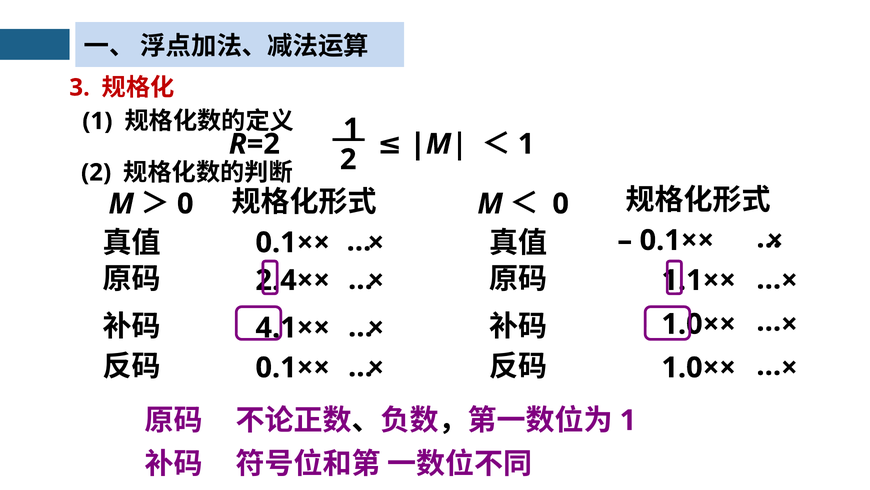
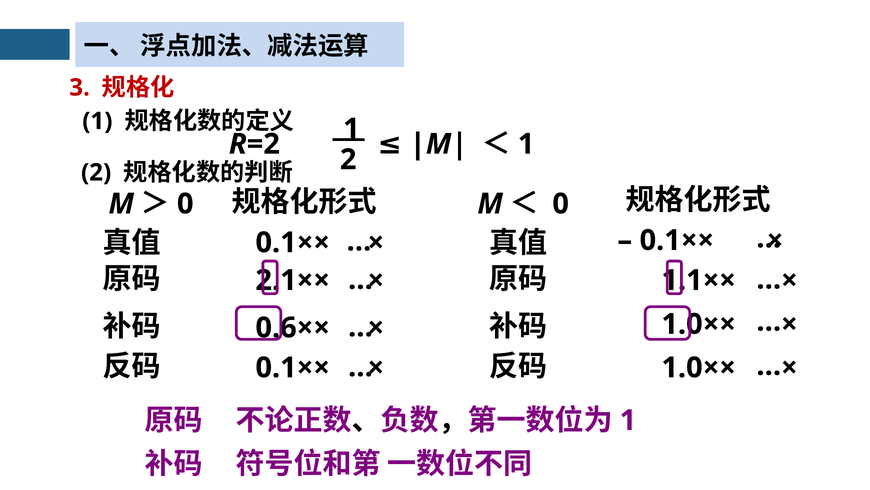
2.4××: 2.4×× -> 2.1×× (293, 280)
4.1××: 4.1×× -> 0.6×× (293, 328)
